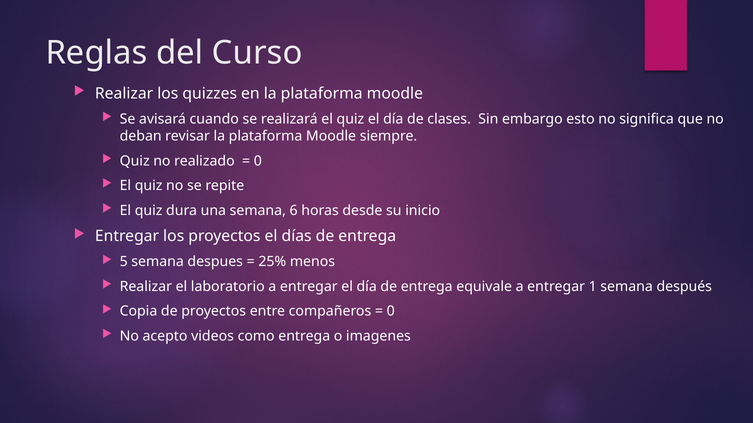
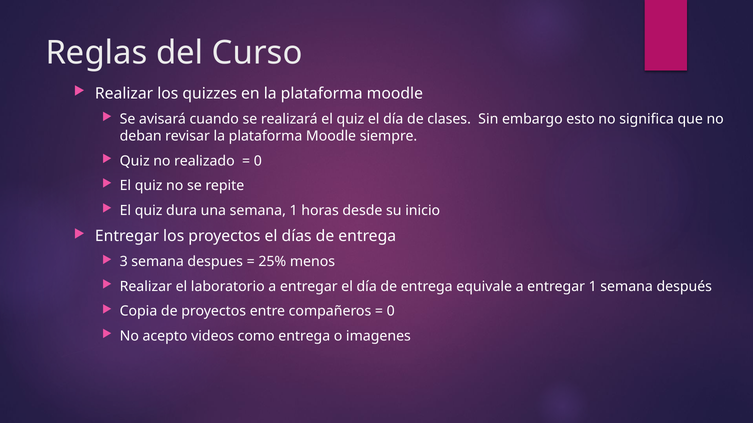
semana 6: 6 -> 1 (294, 211)
5: 5 -> 3 (124, 262)
